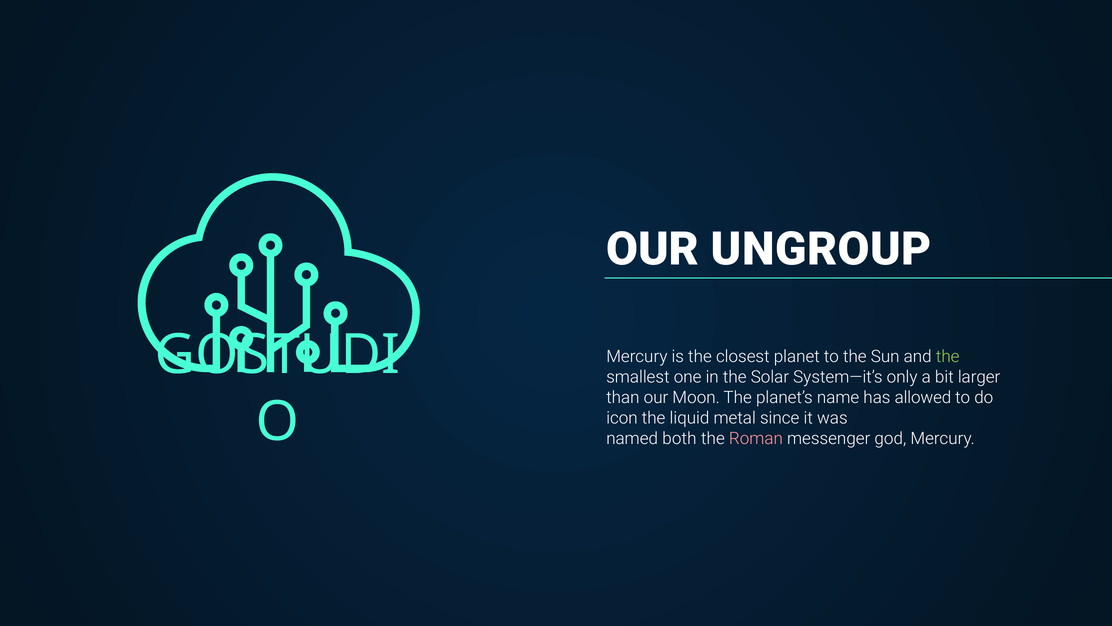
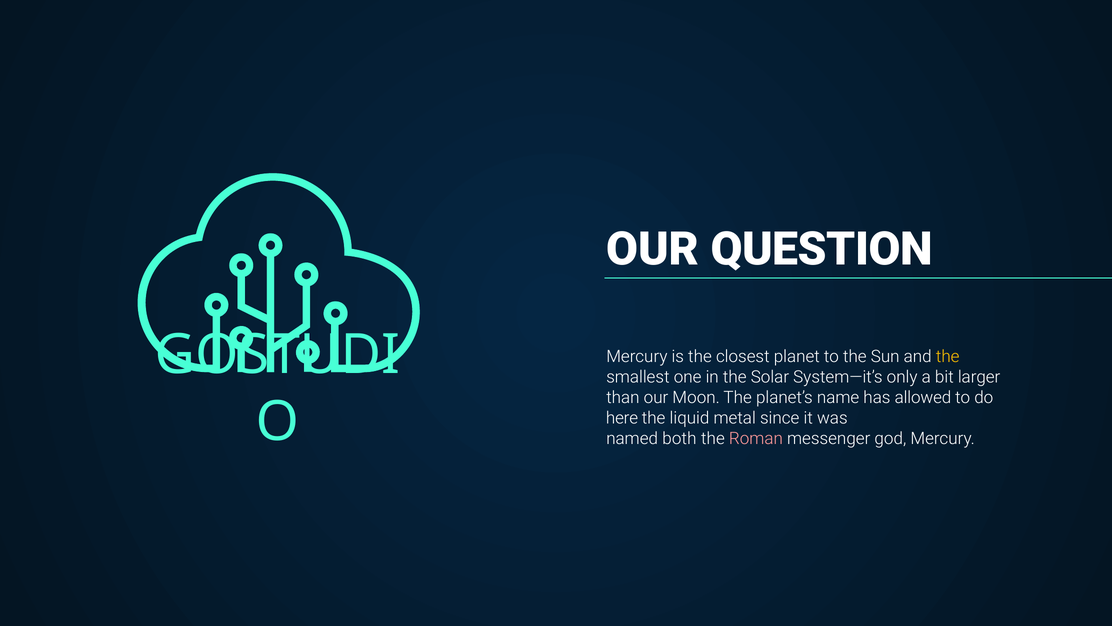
UNGROUP: UNGROUP -> QUESTION (822, 249)
the colour: light green -> yellow (948, 356)
icon: icon -> here (622, 418)
